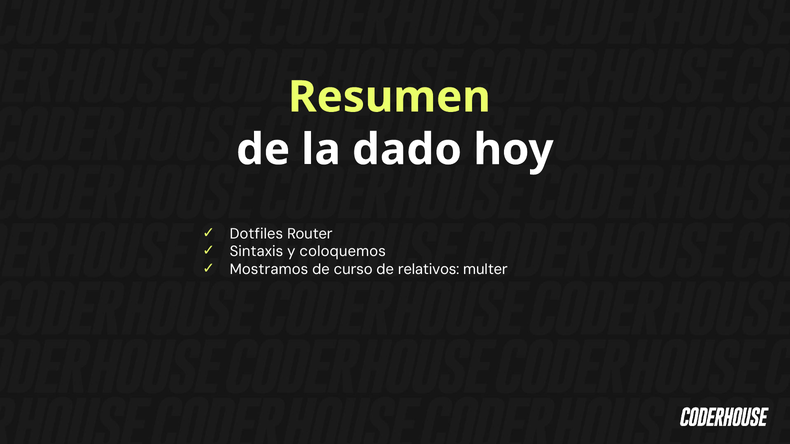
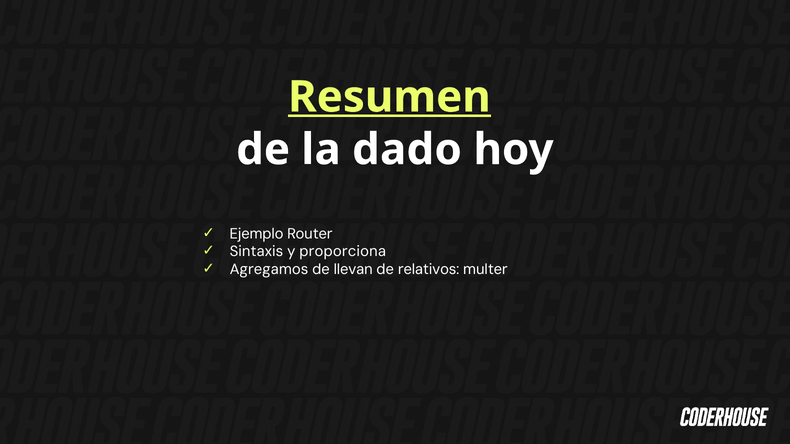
Resumen underline: none -> present (389, 97)
Dotfiles: Dotfiles -> Ejemplo (256, 234)
coloquemos: coloquemos -> proporciona (343, 252)
Mostramos: Mostramos -> Agregamos (269, 270)
curso: curso -> llevan (353, 270)
